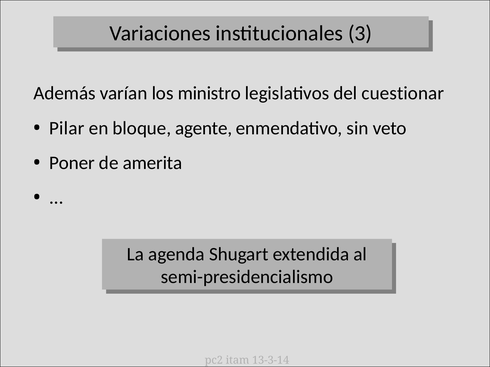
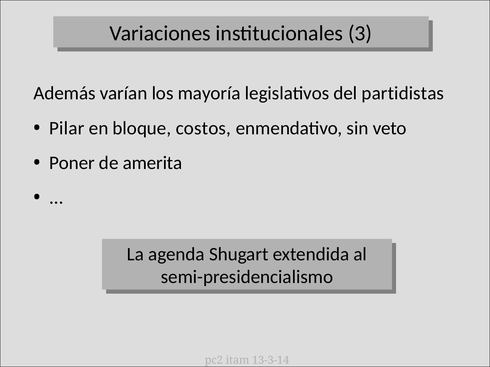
ministro: ministro -> mayoría (209, 93)
cuestionar: cuestionar -> partidistas (403, 93)
agente: agente -> costos (203, 128)
